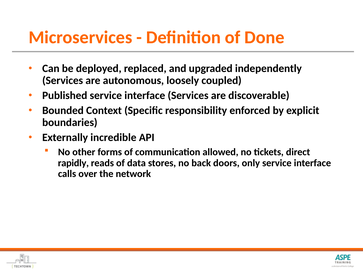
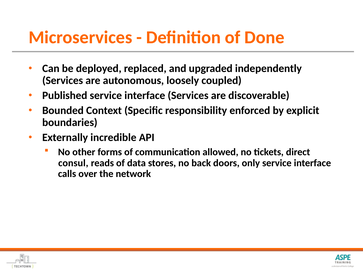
rapidly: rapidly -> consul (73, 163)
